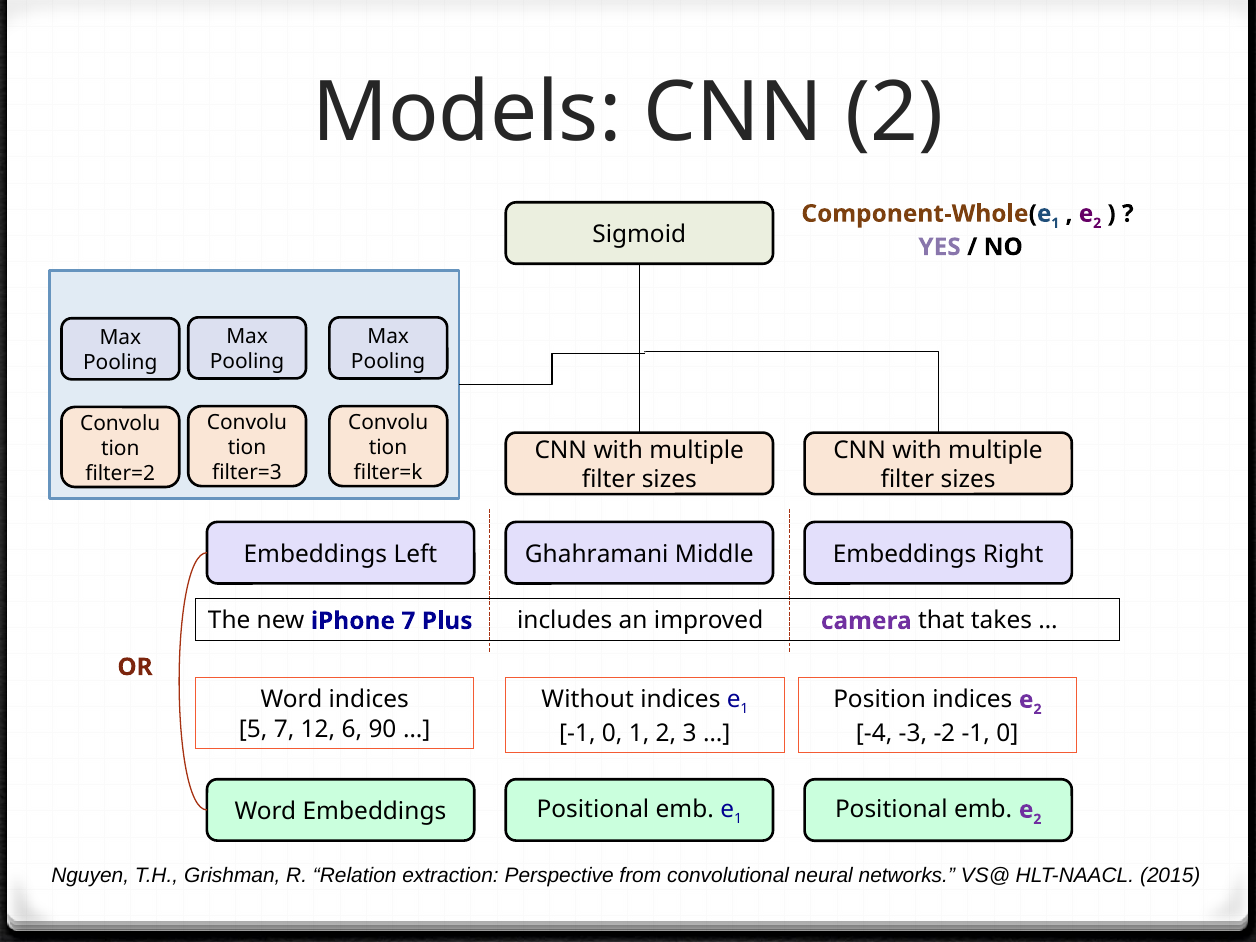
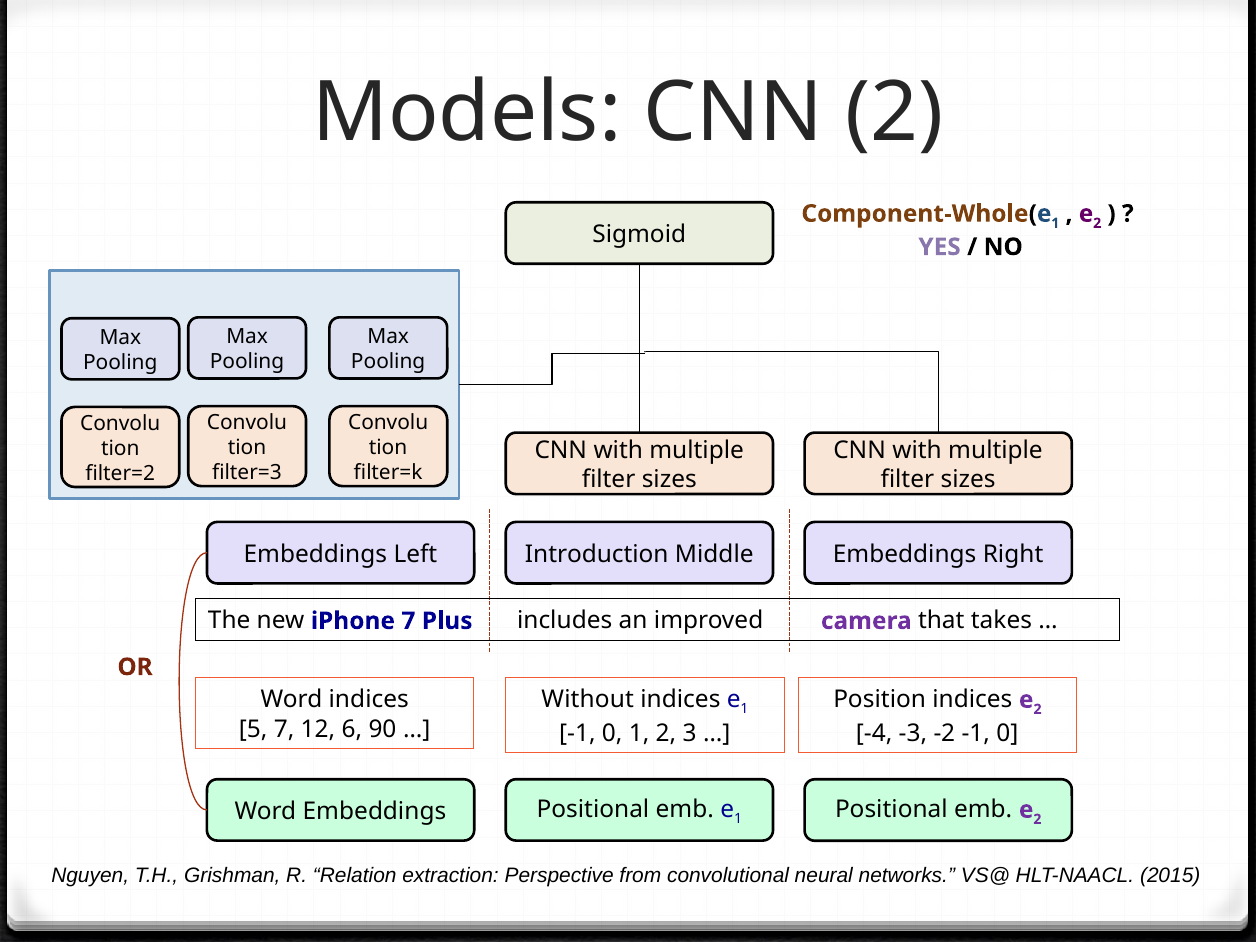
Ghahramani: Ghahramani -> Introduction (597, 554)
